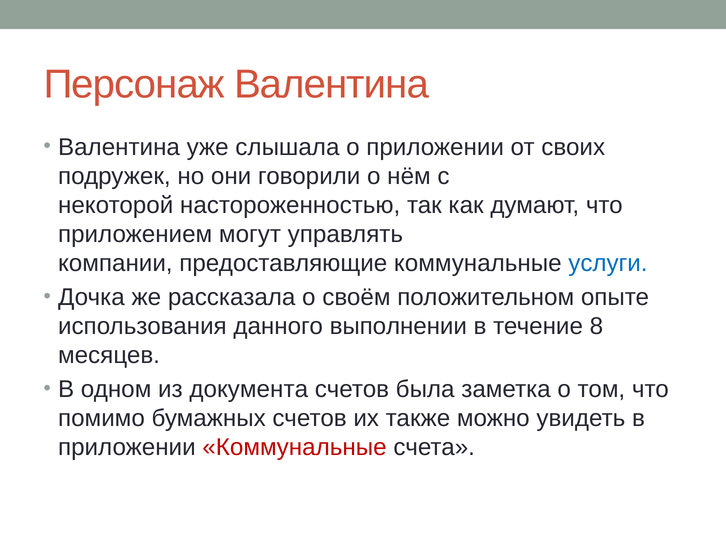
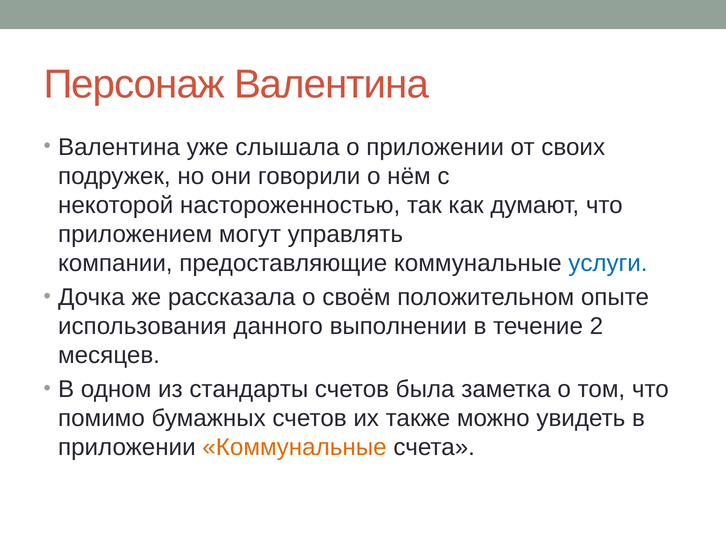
8: 8 -> 2 (596, 326)
документа: документа -> стандарты (249, 389)
Коммунальные colour: red -> orange (295, 447)
